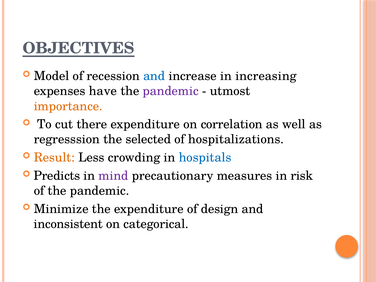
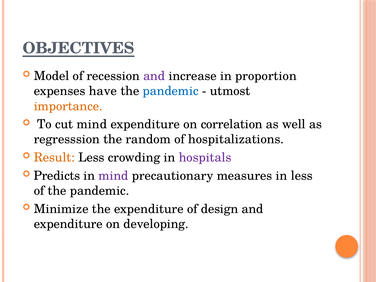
and colour: blue -> purple (154, 76)
increasing: increasing -> proportion (266, 76)
pandemic colour: purple -> blue (171, 91)
cut there: there -> mind (92, 124)
selected: selected -> random (148, 139)
hospitals colour: blue -> purple (205, 158)
in risk: risk -> less (302, 176)
inconsistent: inconsistent -> expenditure (68, 224)
categorical: categorical -> developing (156, 224)
